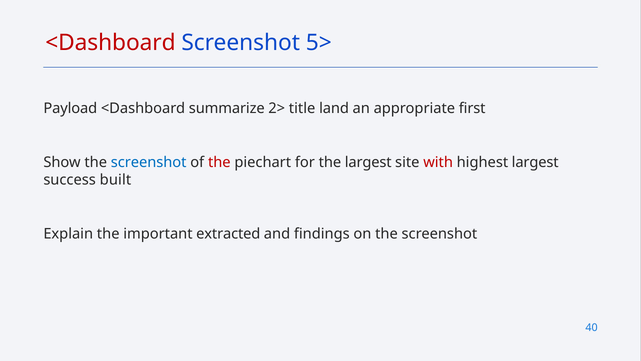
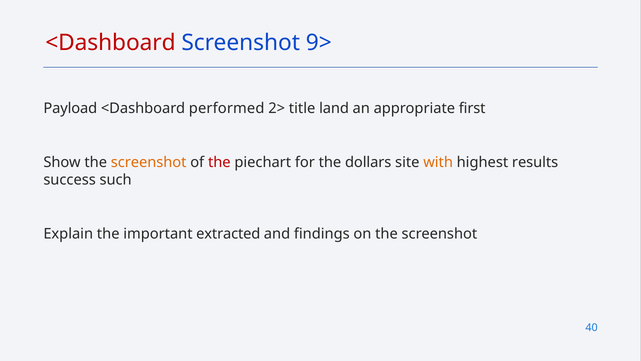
5>: 5> -> 9> (319, 43)
summarize: summarize -> performed (227, 108)
screenshot colour: blue -> orange (149, 162)
the largest: largest -> dollars (368, 162)
with colour: red -> orange (438, 162)
highest largest: largest -> results (535, 162)
built: built -> such (116, 180)
